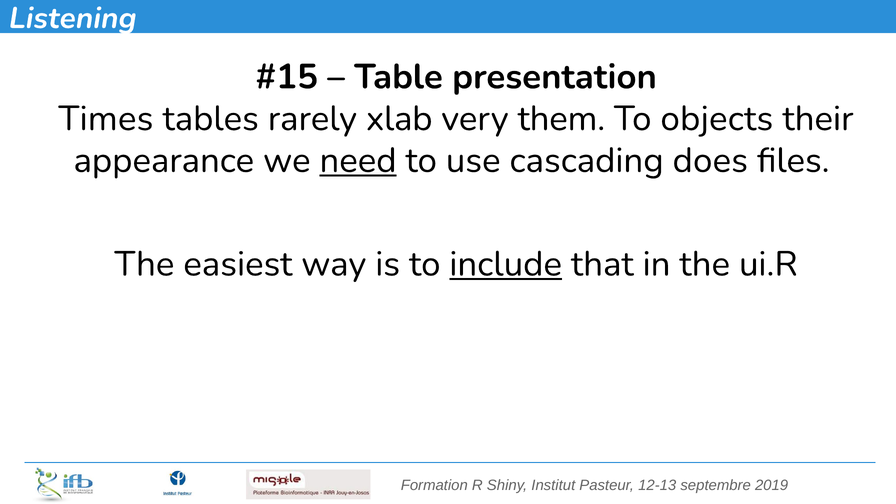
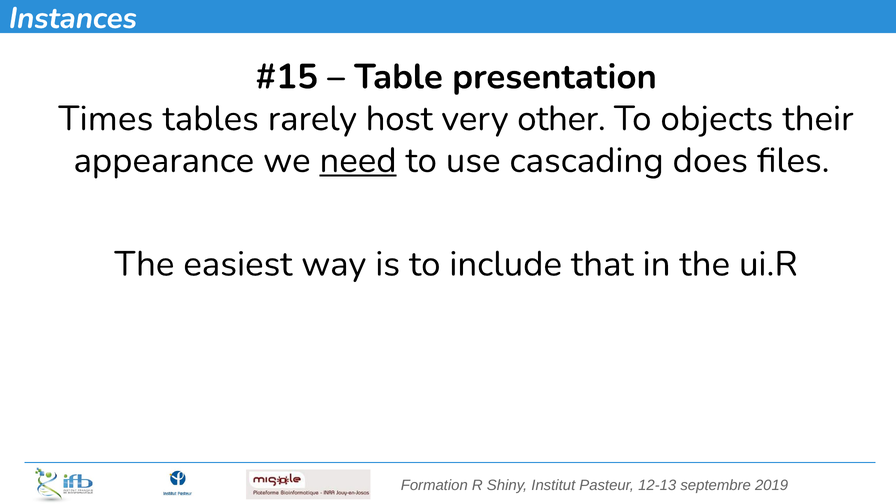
Listening: Listening -> Instances (73, 18)
xlab: xlab -> host (399, 119)
them: them -> other (561, 119)
include underline: present -> none (506, 264)
